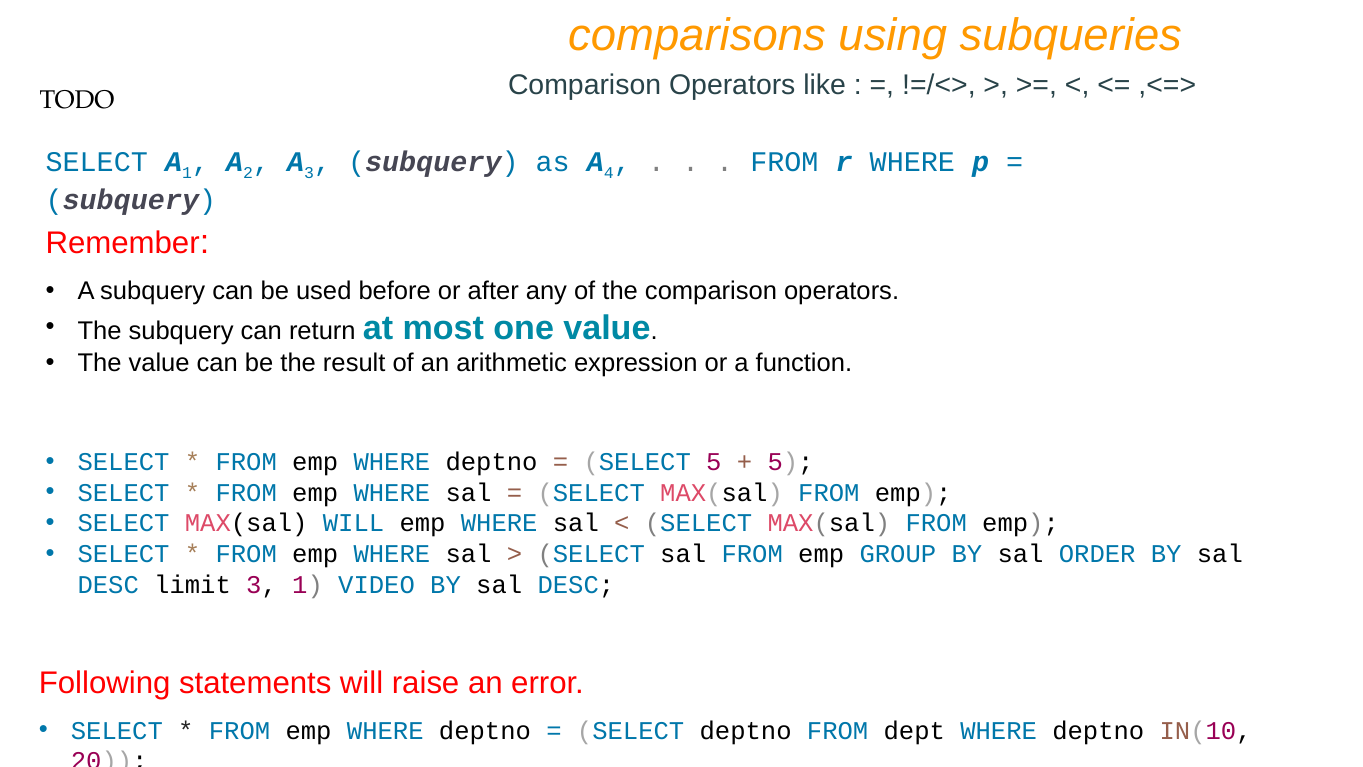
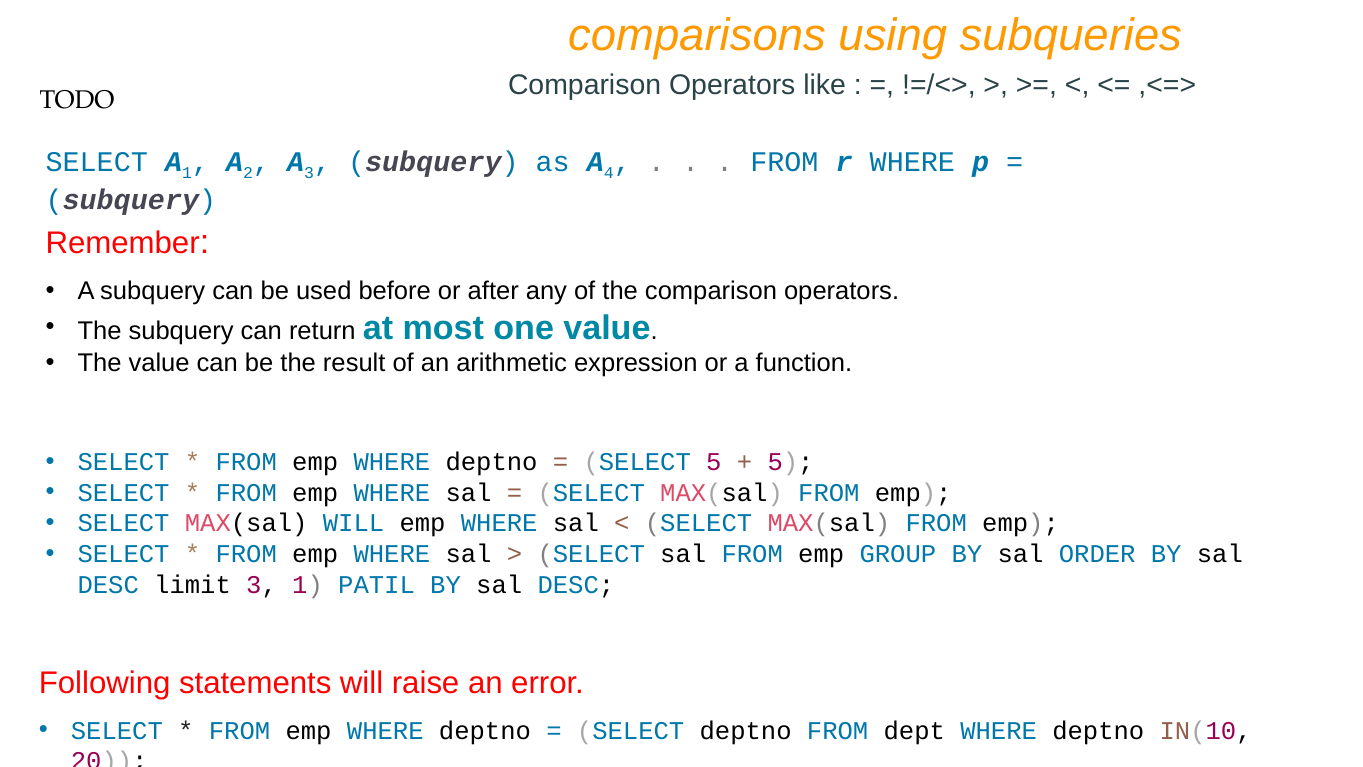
VIDEO: VIDEO -> PATIL (377, 585)
